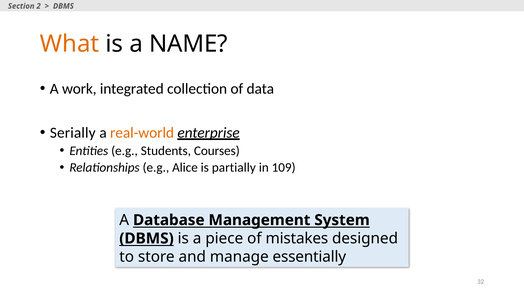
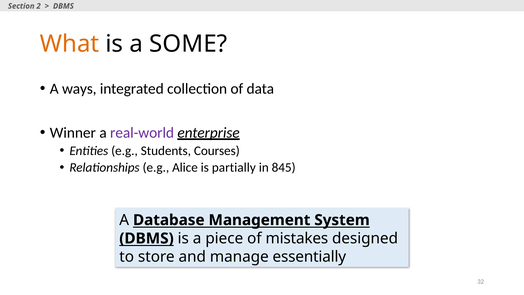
NAME: NAME -> SOME (188, 44)
work: work -> ways (79, 89)
Serially: Serially -> Winner (73, 133)
real-world colour: orange -> purple (142, 133)
109: 109 -> 845 (284, 167)
